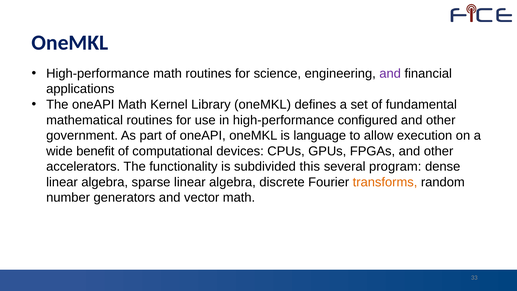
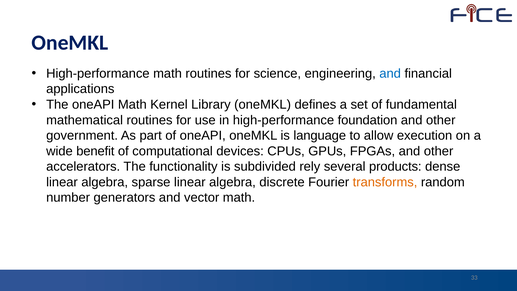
and colour: purple -> blue (390, 73)
configured: configured -> foundation (368, 120)
this: this -> rely (310, 167)
program: program -> products (395, 167)
